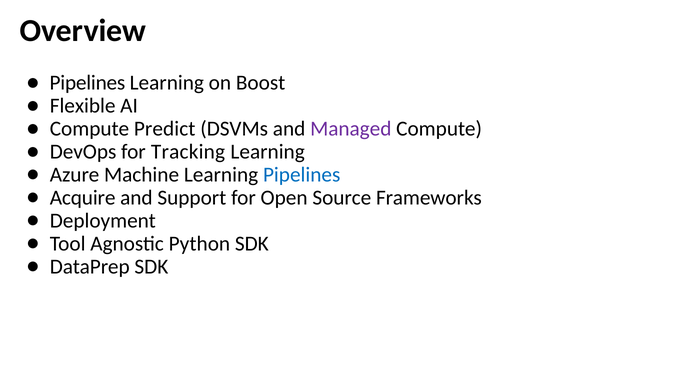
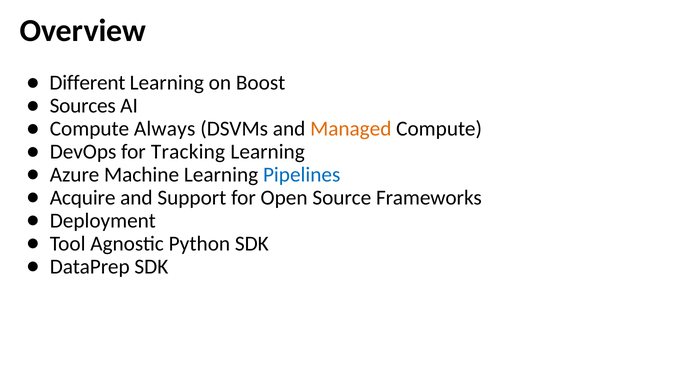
Pipelines: Pipelines -> Different (87, 83)
Flexible: Flexible -> Sources (83, 106)
Predict: Predict -> Always (165, 129)
Managed colour: purple -> orange (351, 129)
